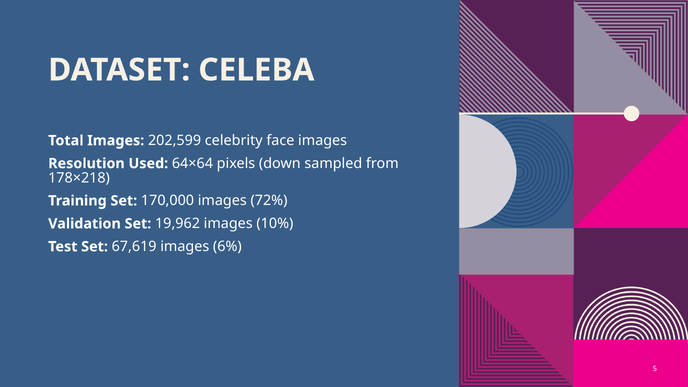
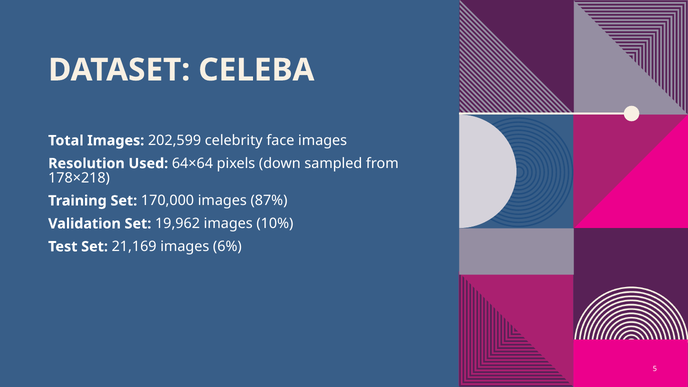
72%: 72% -> 87% (269, 201)
67,619: 67,619 -> 21,169 (134, 247)
